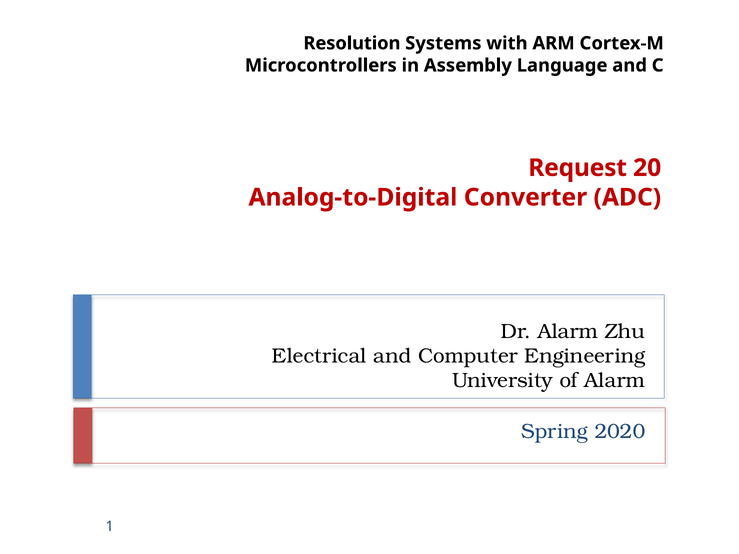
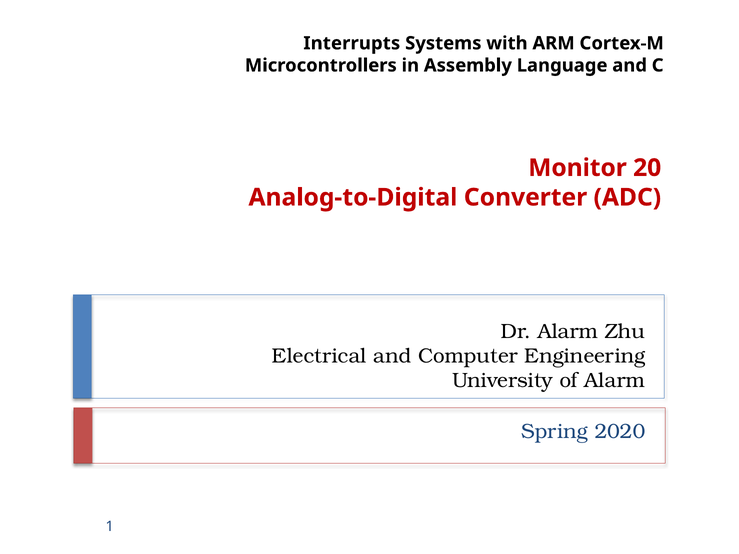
Resolution: Resolution -> Interrupts (352, 43)
Request: Request -> Monitor (577, 168)
